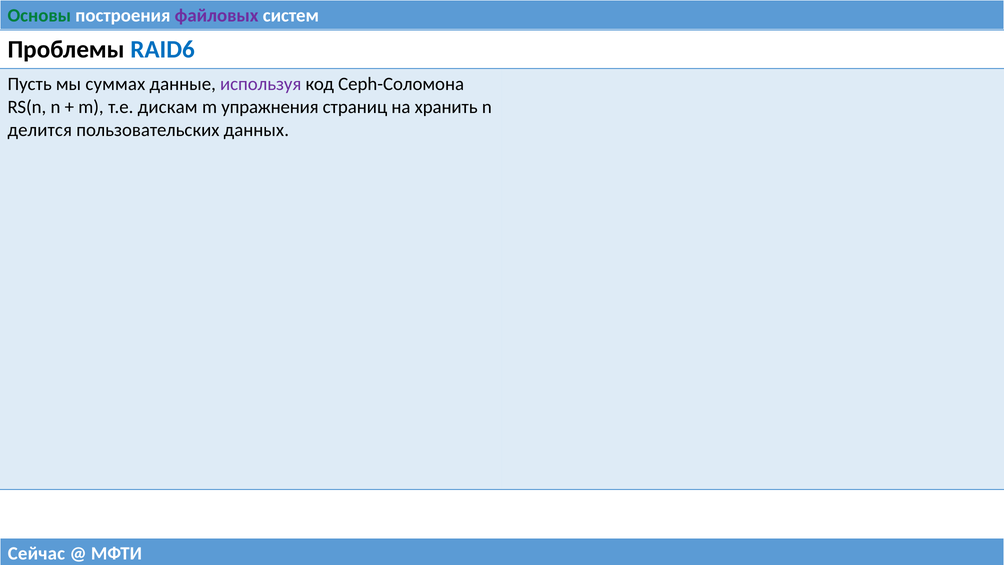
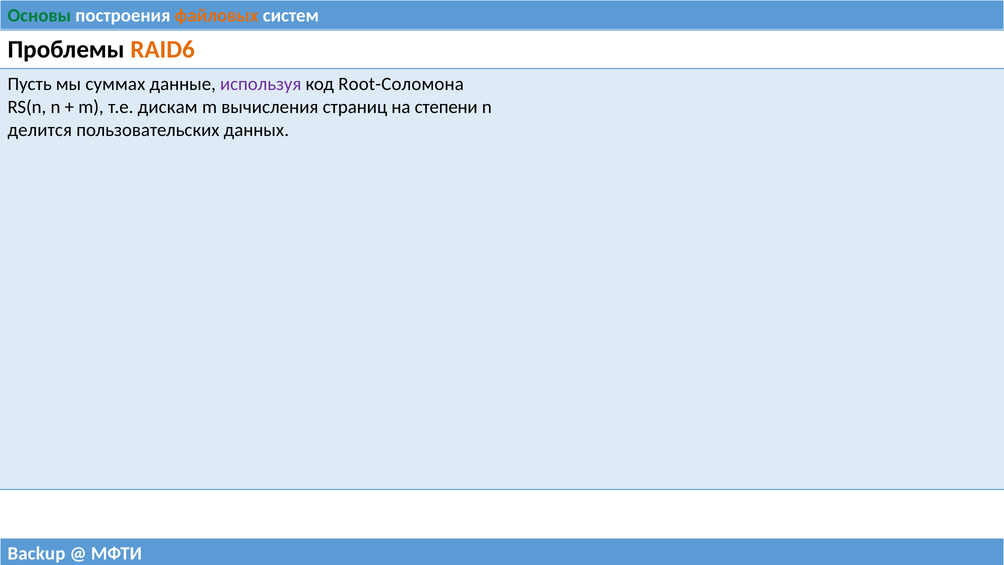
файловых colour: purple -> orange (217, 15)
RAID6 colour: blue -> orange (163, 49)
Ceph-Соломона: Ceph-Соломона -> Root-Соломона (401, 84)
упражнения: упражнения -> вычисления (270, 107)
хранить: хранить -> степени (446, 107)
Сейчас: Сейчас -> Backup (36, 553)
